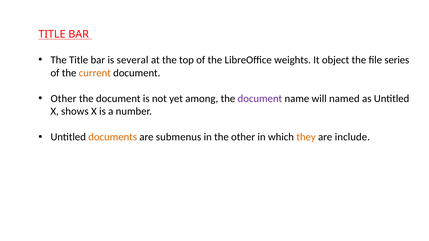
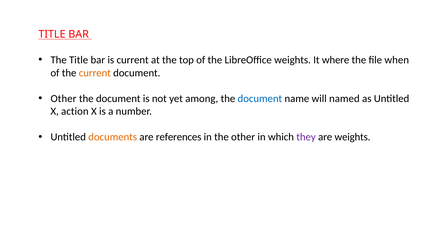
is several: several -> current (133, 60)
object: object -> where (336, 60)
series: series -> when (397, 60)
document colour: purple -> blue (260, 99)
shows: shows -> action (75, 112)
submenus: submenus -> references (179, 137)
they colour: orange -> purple (306, 137)
are include: include -> weights (353, 137)
